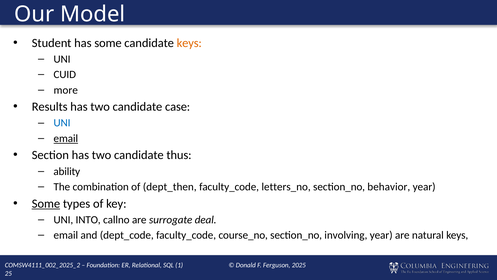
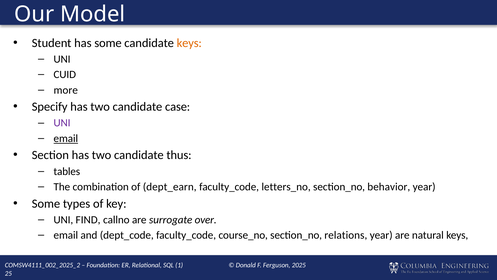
Results: Results -> Specify (50, 107)
UNI colour: blue -> purple (62, 123)
ability: ability -> tables (67, 171)
dept_then: dept_then -> dept_earn (170, 187)
Some underline: present -> none (46, 203)
INTO: INTO -> FIND (88, 219)
deal: deal -> over (206, 219)
involving: involving -> relations (346, 235)
